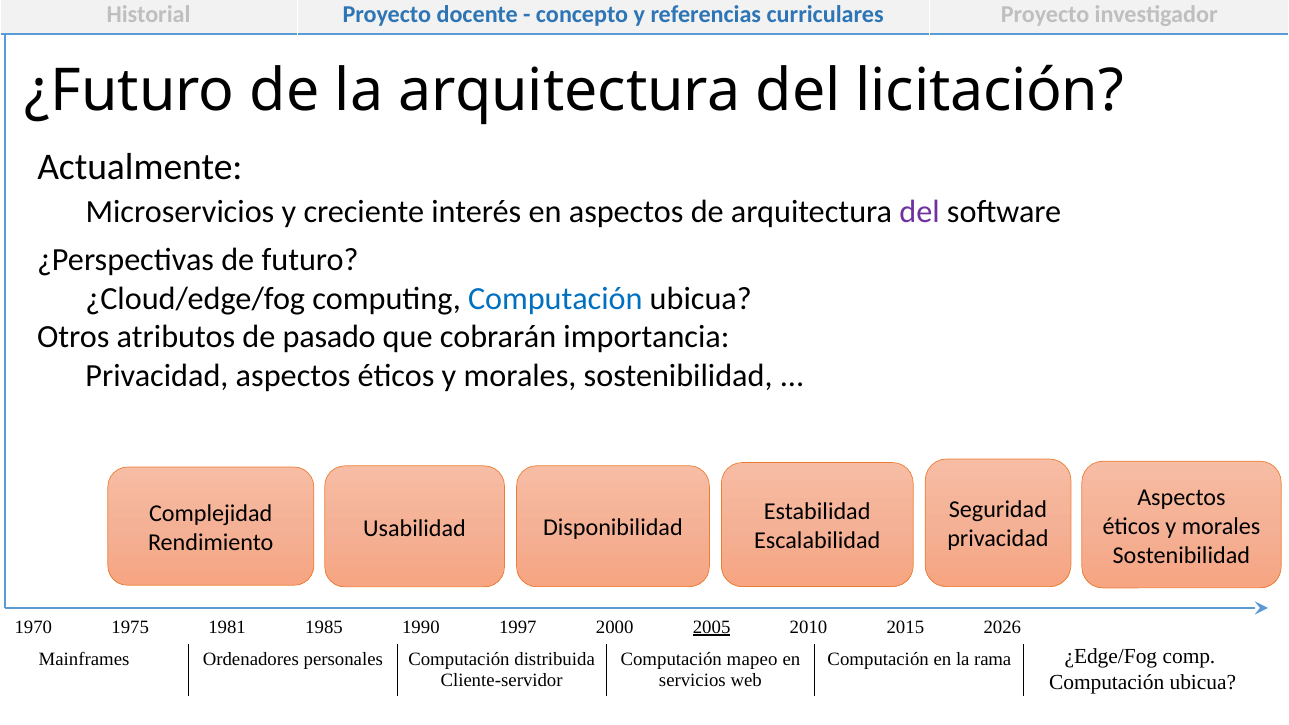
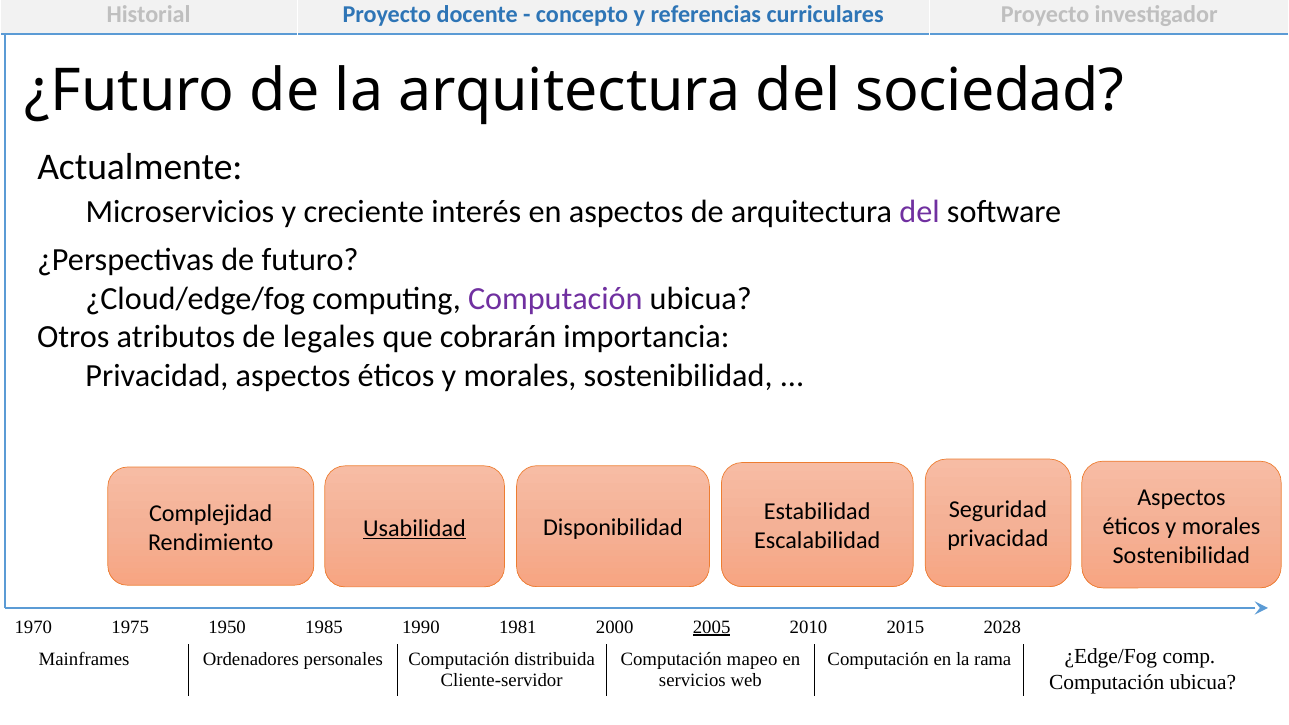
licitación: licitación -> sociedad (990, 91)
Computación colour: blue -> purple (555, 298)
pasado: pasado -> legales (329, 337)
Usabilidad underline: none -> present (415, 528)
1981: 1981 -> 1950 (227, 627)
1997: 1997 -> 1981 (518, 627)
2026: 2026 -> 2028 (1002, 627)
